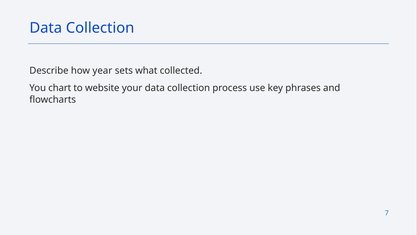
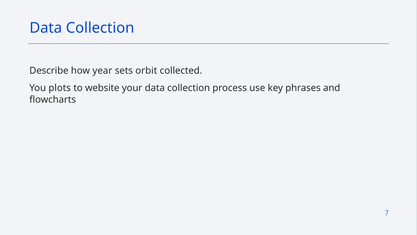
what: what -> orbit (146, 70)
chart: chart -> plots (60, 88)
